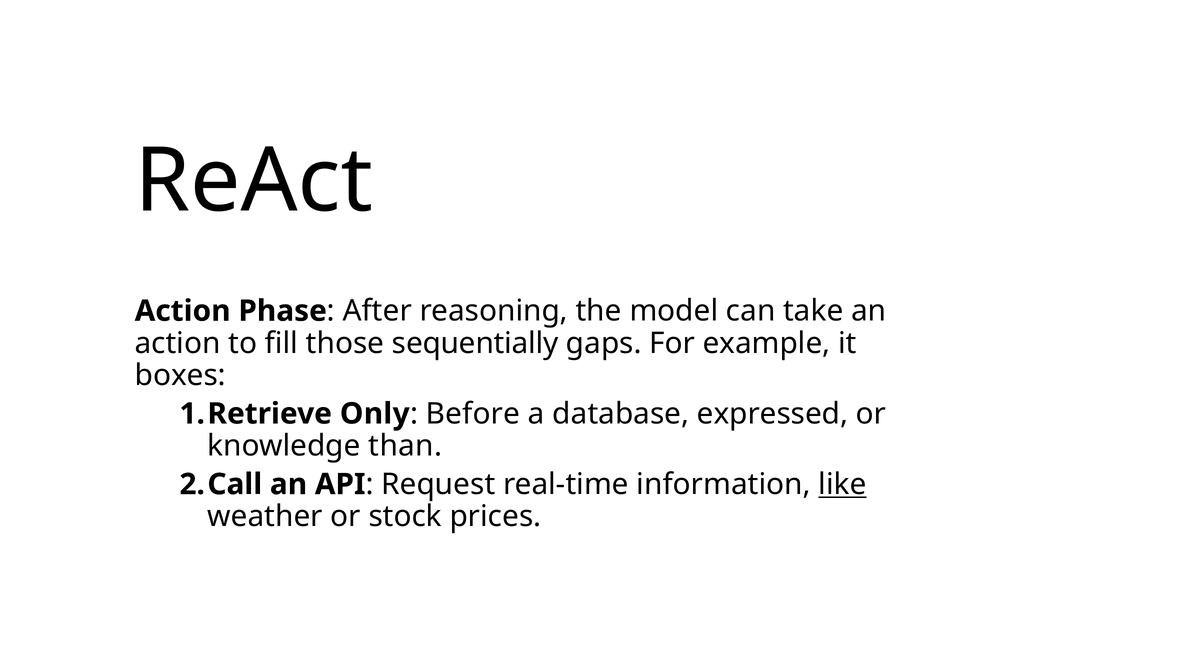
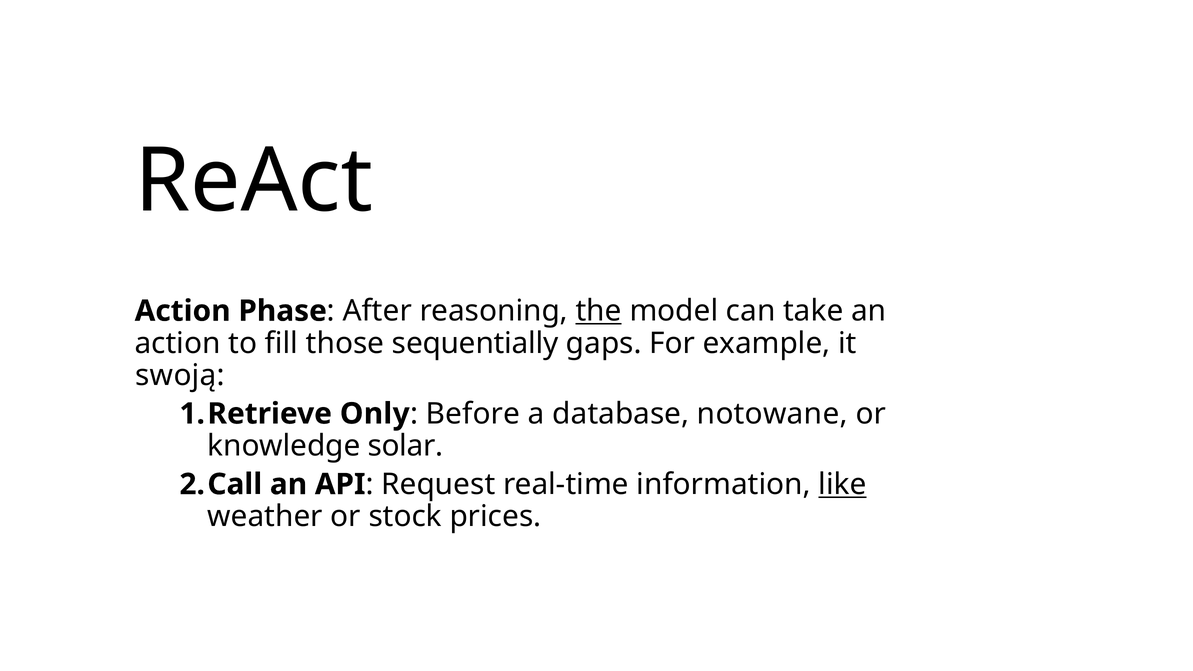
the underline: none -> present (599, 311)
boxes: boxes -> swoją (180, 375)
expressed: expressed -> notowane (772, 414)
than: than -> solar (406, 446)
